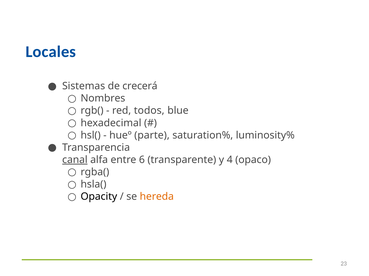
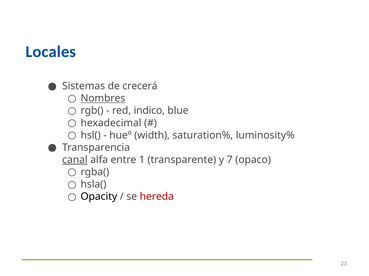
Nombres underline: none -> present (103, 99)
todos: todos -> indico (149, 111)
parte: parte -> width (152, 136)
6: 6 -> 1 (142, 160)
4: 4 -> 7 (230, 160)
hereda colour: orange -> red (157, 197)
